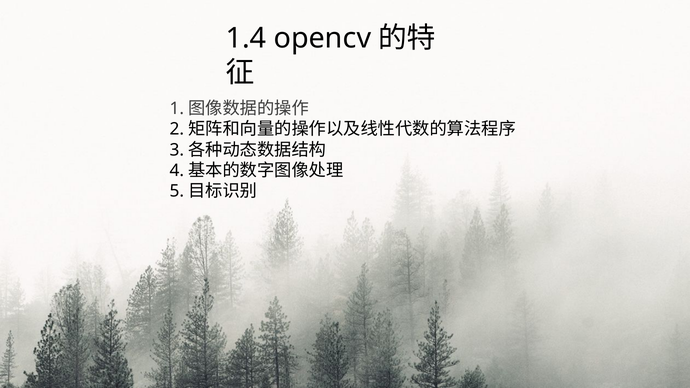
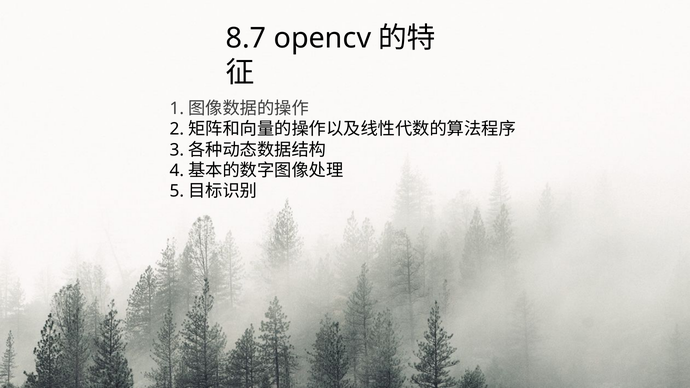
1.4: 1.4 -> 8.7 (246, 38)
